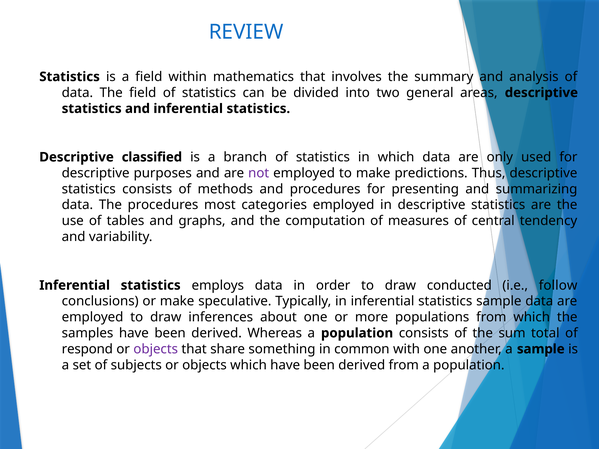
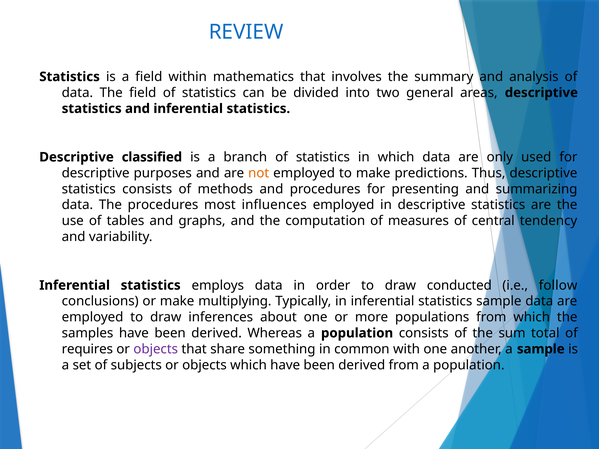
not colour: purple -> orange (259, 173)
categories: categories -> influences (274, 205)
speculative: speculative -> multiplying (235, 301)
respond: respond -> requires (87, 349)
